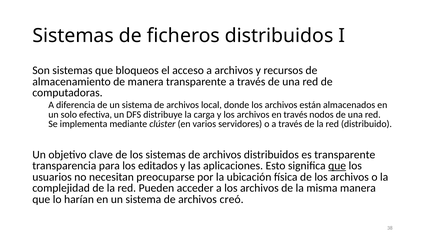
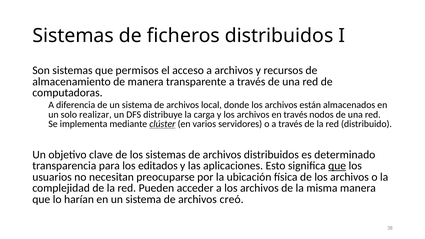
bloqueos: bloqueos -> permisos (137, 70)
efectiva: efectiva -> realizar (95, 115)
clúster underline: none -> present (162, 124)
es transparente: transparente -> determinado (345, 155)
